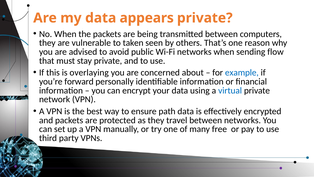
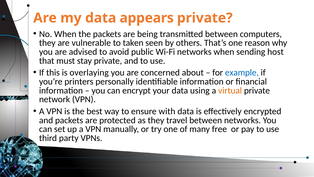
flow: flow -> host (276, 52)
forward: forward -> printers (79, 81)
virtual colour: blue -> orange (230, 90)
path: path -> with (167, 111)
